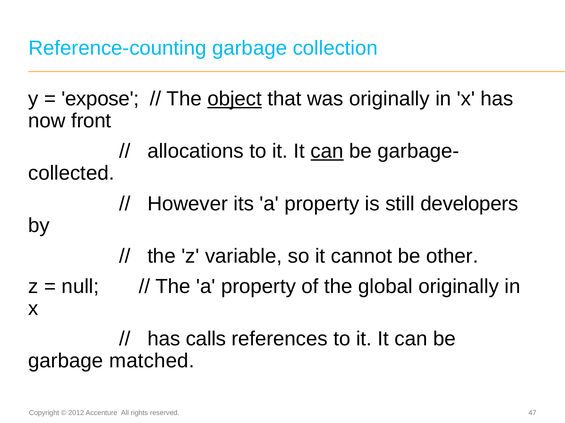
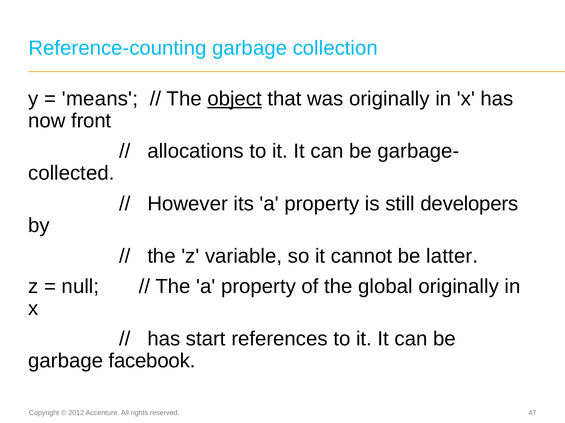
expose: expose -> means (100, 99)
can underline: present -> none (327, 151)
other: other -> latter (452, 256)
calls: calls -> start (206, 339)
matched: matched -> facebook (152, 361)
